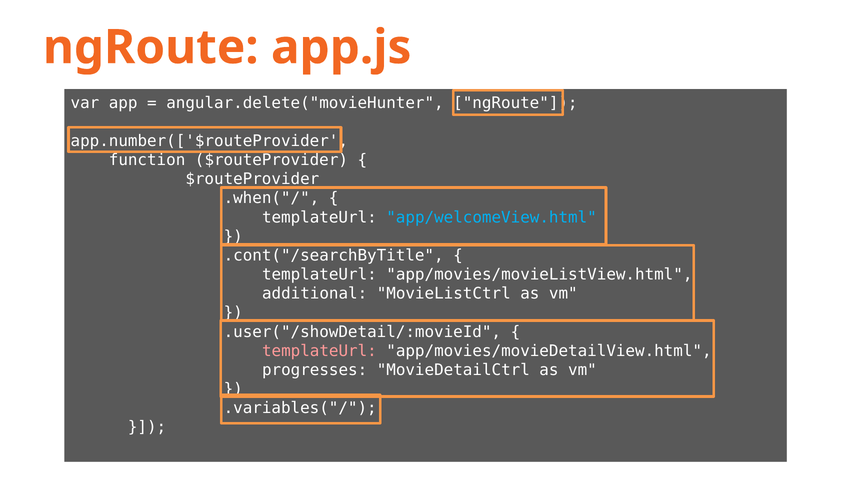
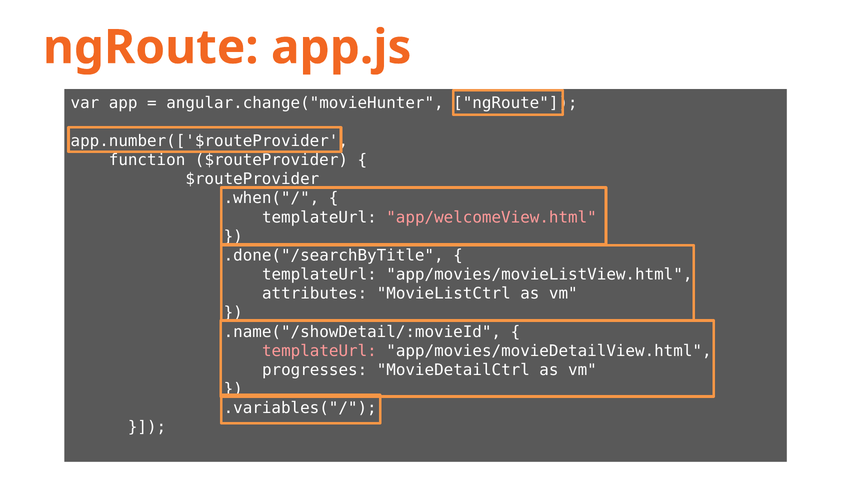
angular.delete("movieHunter: angular.delete("movieHunter -> angular.change("movieHunter (305, 103)
app/welcomeView.html colour: light blue -> pink (492, 217)
.cont("/searchByTitle: .cont("/searchByTitle -> .done("/searchByTitle (334, 255)
additional: additional -> attributes (315, 294)
.user("/showDetail/:movieId: .user("/showDetail/:movieId -> .name("/showDetail/:movieId (362, 332)
